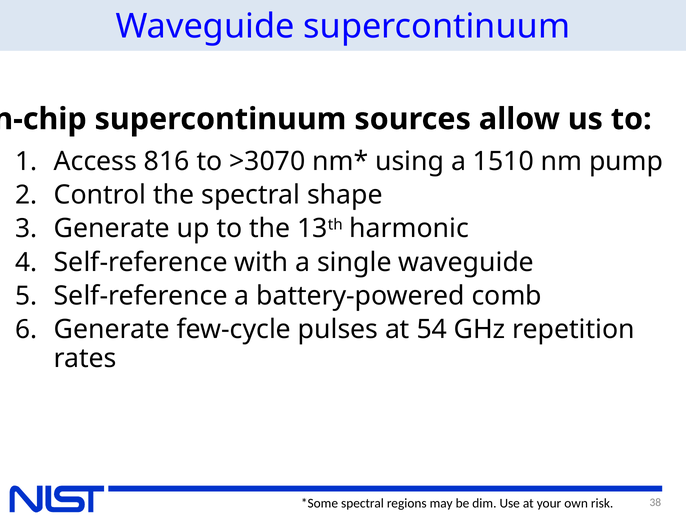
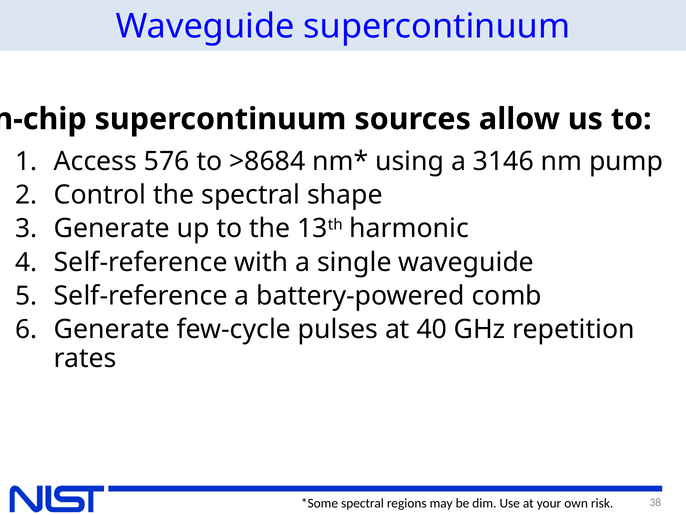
816: 816 -> 576 (167, 161)
>3070: >3070 -> >8684 (267, 161)
1510: 1510 -> 3146 (503, 161)
54: 54 -> 40 (432, 329)
